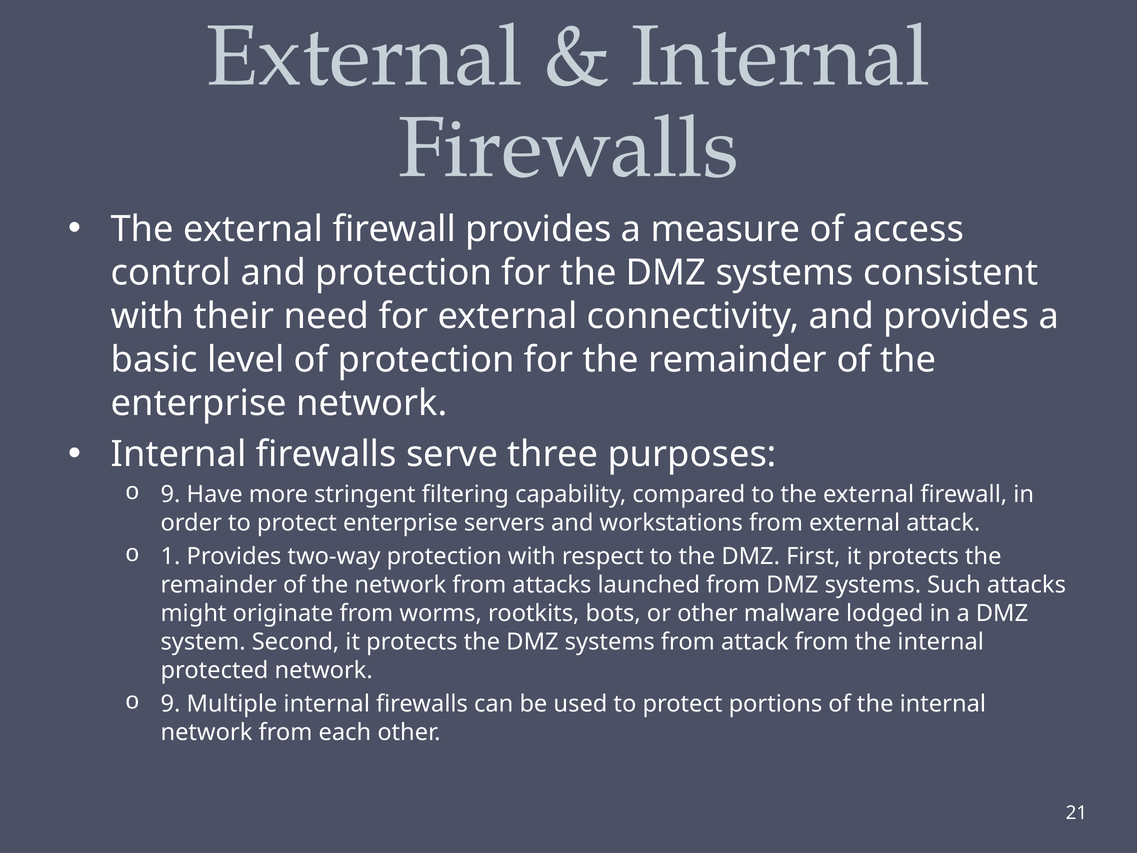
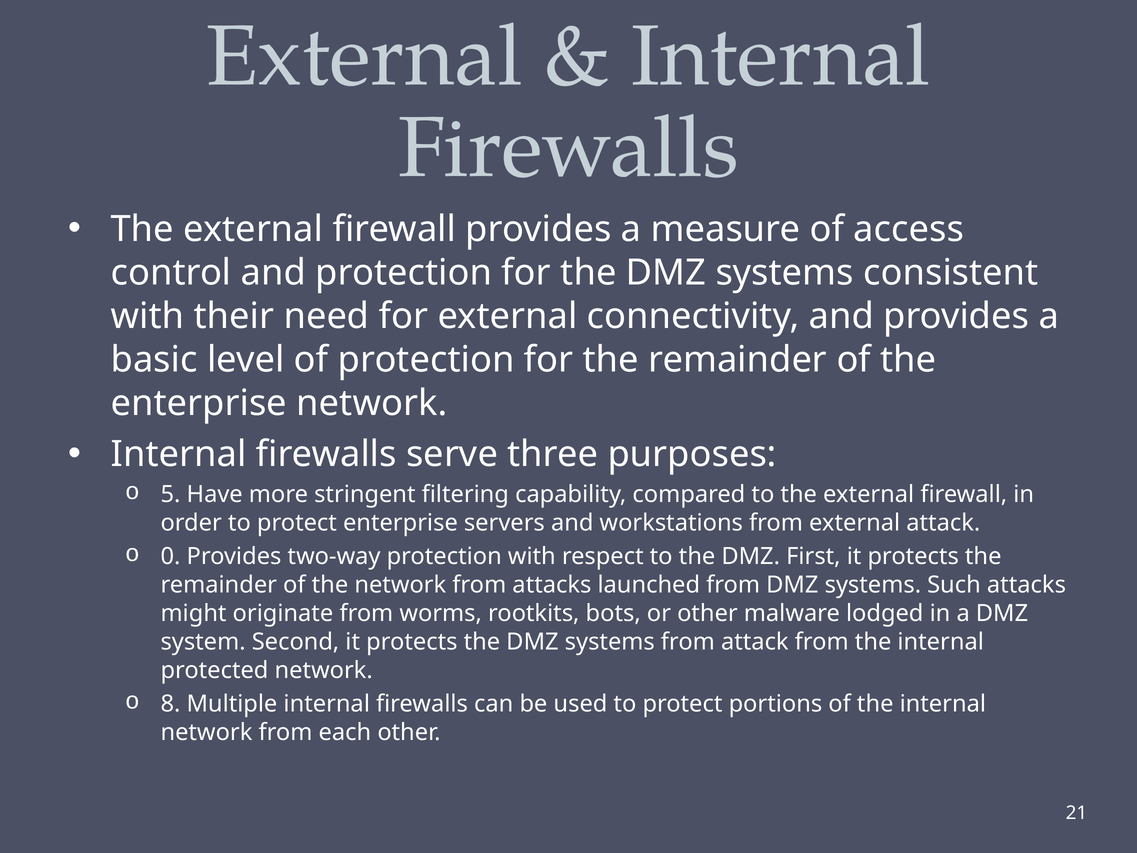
9: 9 -> 5 (171, 494)
1: 1 -> 0 (171, 556)
9: 9 -> 8 (171, 704)
